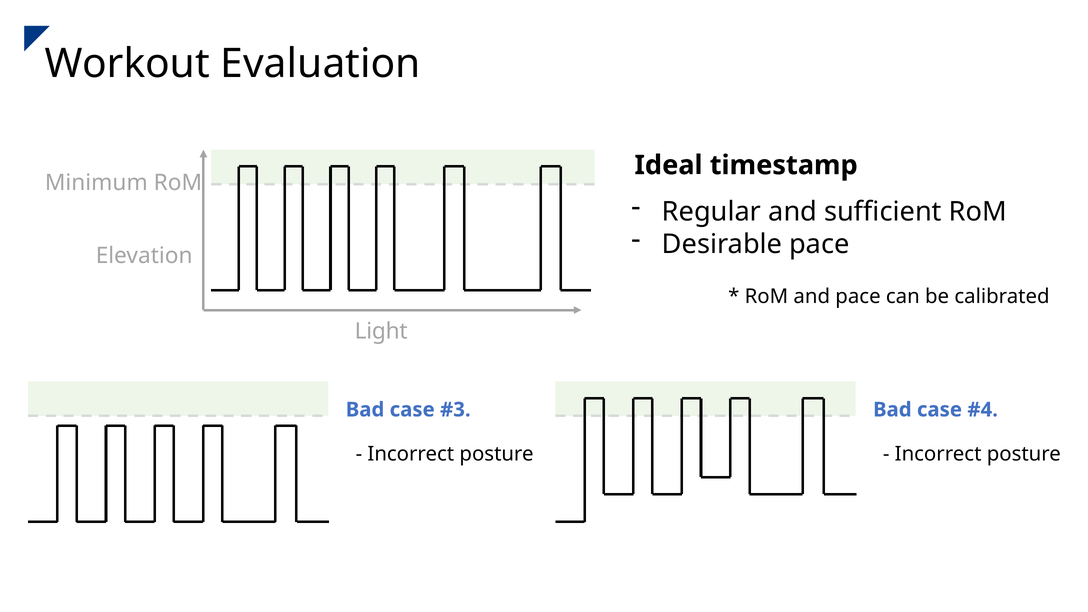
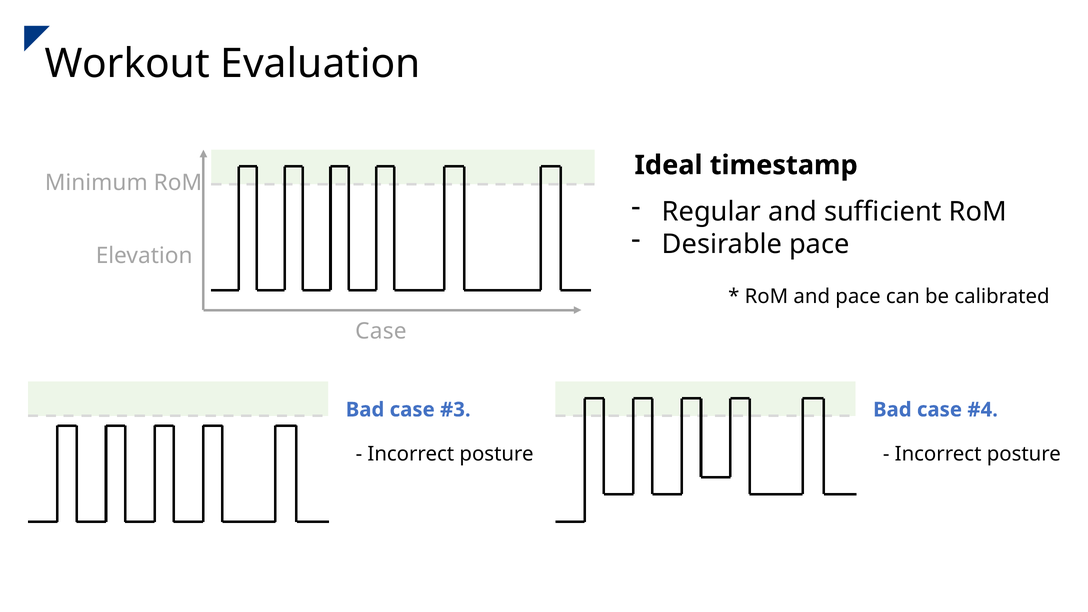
Light: Light -> Case (381, 331)
